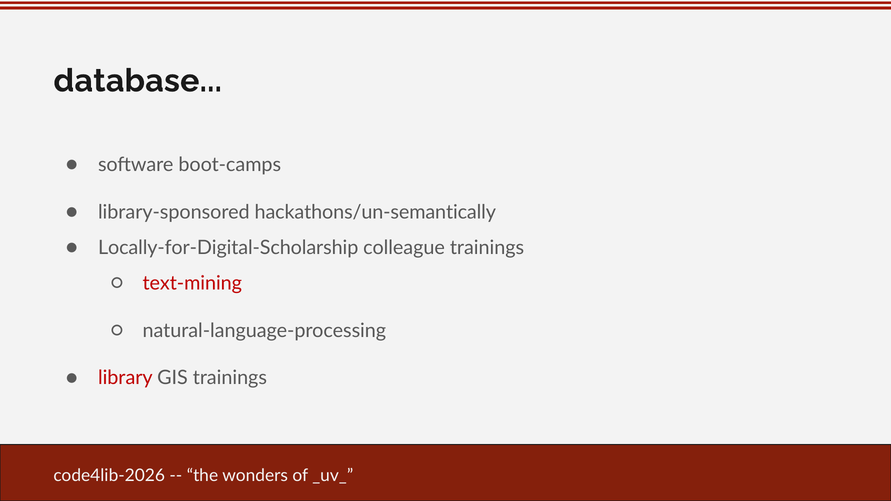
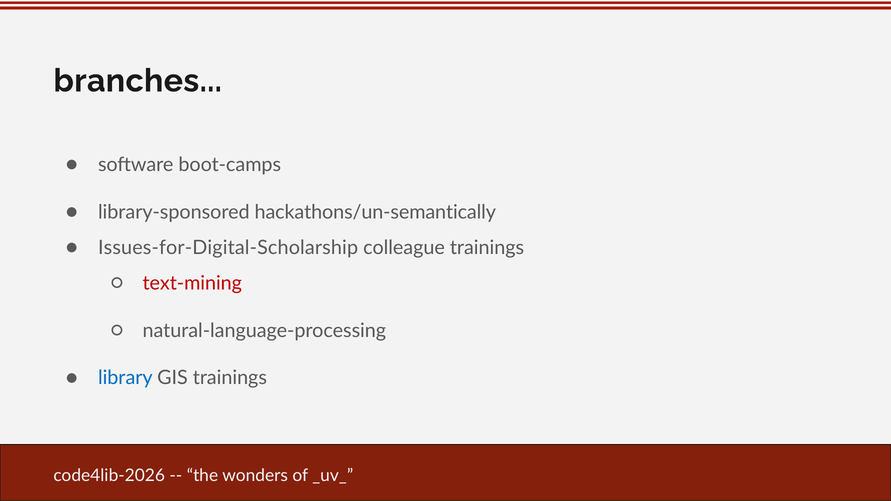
database: database -> branches (138, 81)
Locally-for-Digital-Scholarship: Locally-for-Digital-Scholarship -> Issues-for-Digital-Scholarship (228, 248)
library colour: red -> blue (125, 378)
